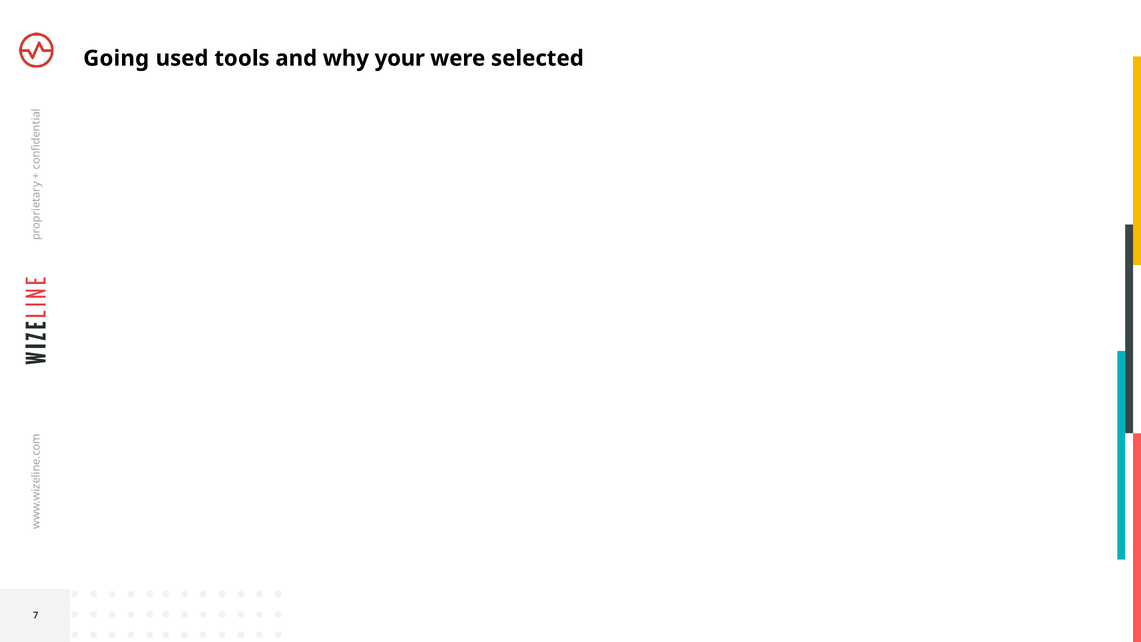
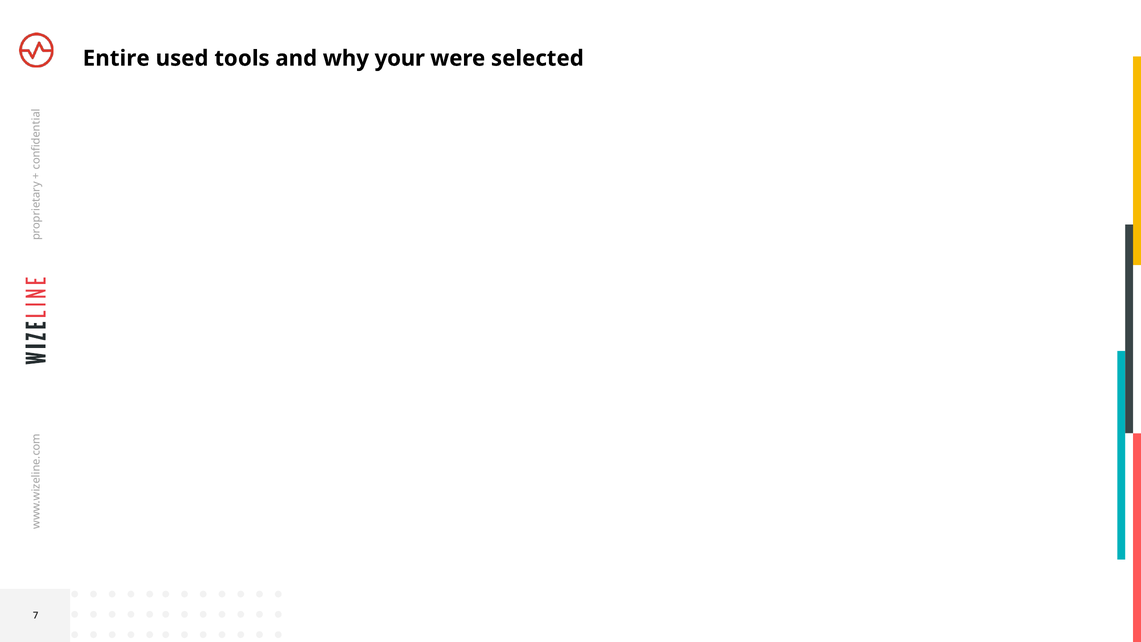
Going: Going -> Entire (116, 58)
